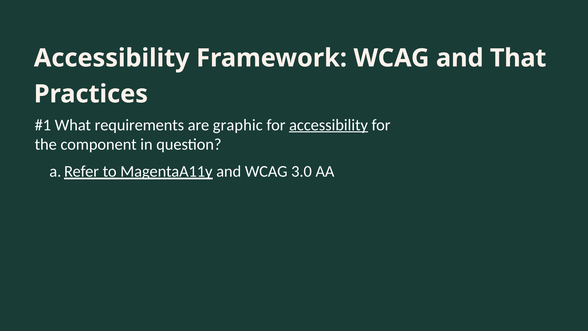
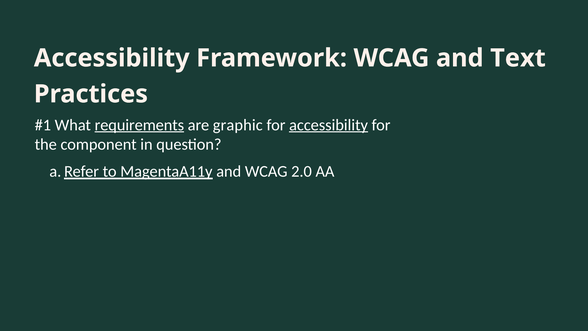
That: That -> Text (518, 58)
requirements underline: none -> present (139, 125)
3.0: 3.0 -> 2.0 (302, 171)
